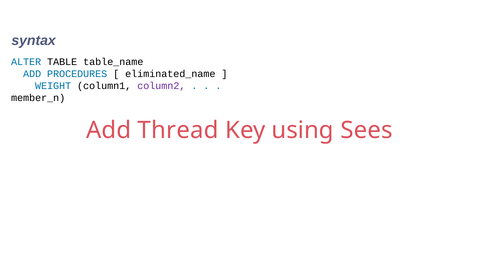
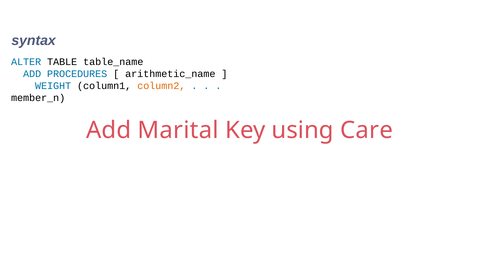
eliminated_name: eliminated_name -> arithmetic_name (170, 74)
column2 colour: purple -> orange (161, 86)
Thread: Thread -> Marital (178, 130)
Sees: Sees -> Care (367, 130)
